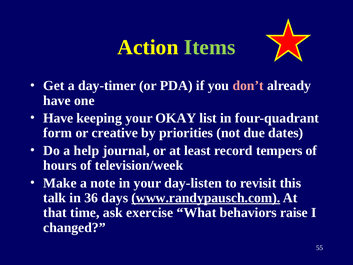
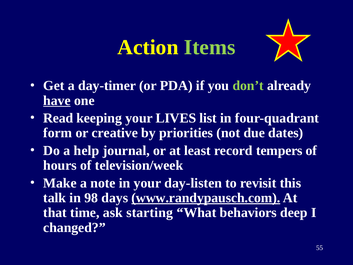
don’t colour: pink -> light green (248, 86)
have underline: none -> present (57, 100)
Have: Have -> Read (58, 118)
OKAY: OKAY -> LIVES (176, 118)
36: 36 -> 98 (91, 198)
exercise: exercise -> starting (150, 212)
raise: raise -> deep (294, 212)
